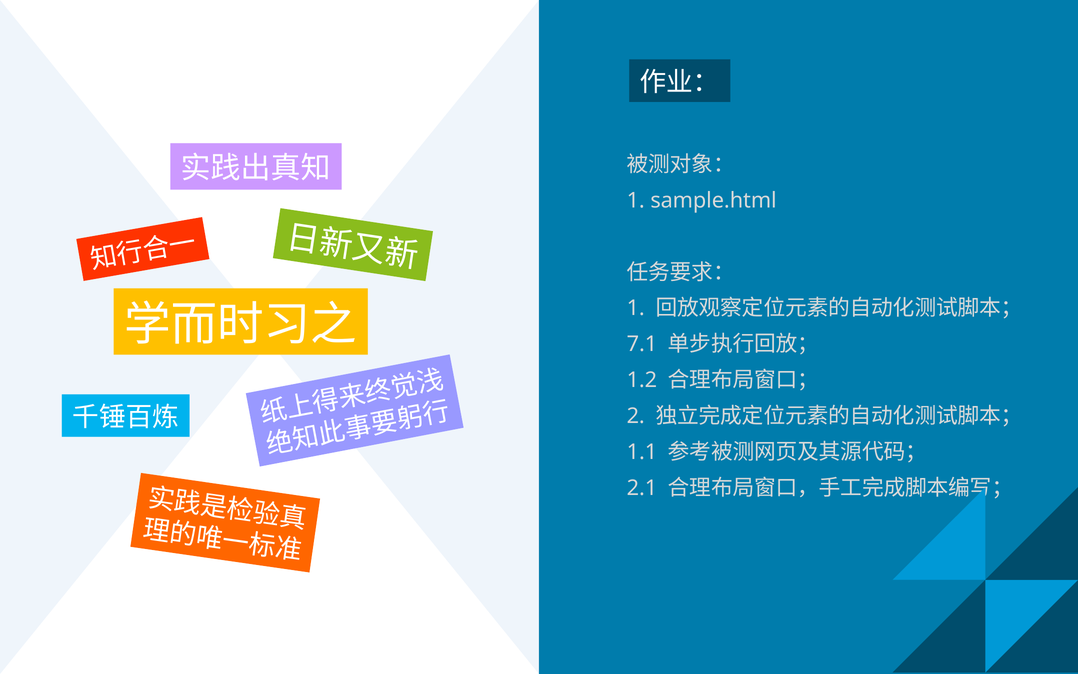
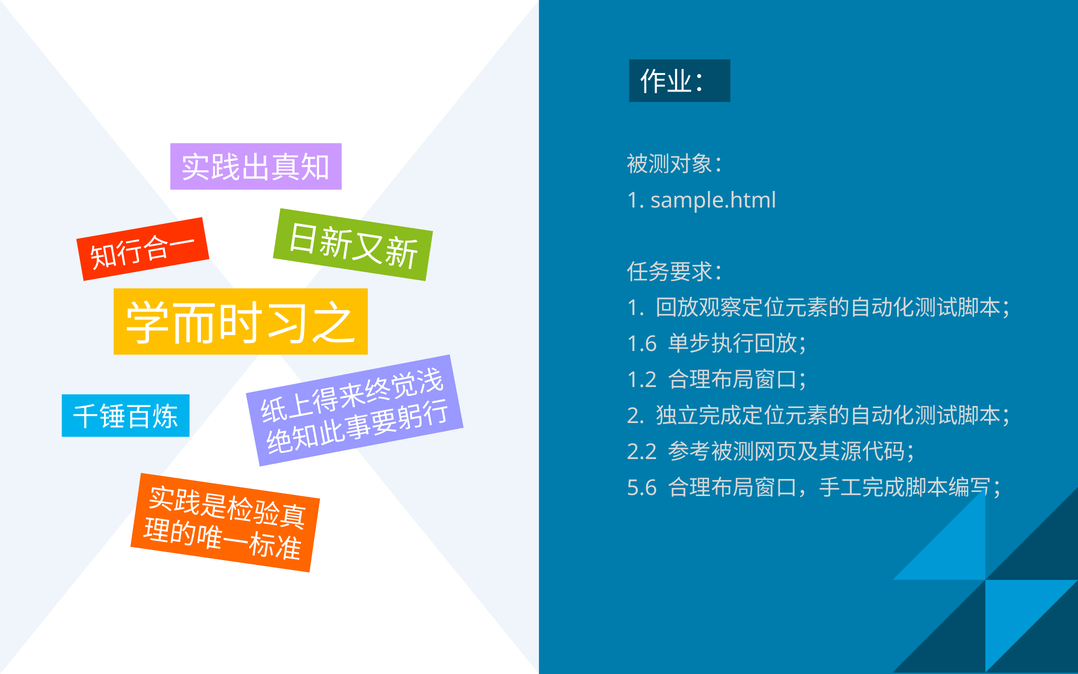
7.1: 7.1 -> 1.6 (642, 344)
1.1: 1.1 -> 2.2 (642, 452)
2.1: 2.1 -> 5.6 (642, 488)
